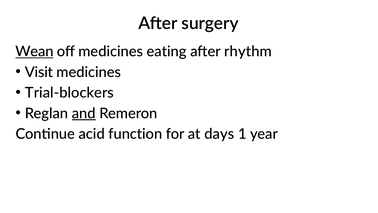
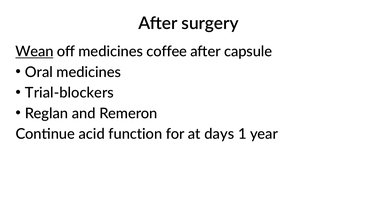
eating: eating -> coffee (167, 51)
rhythm: rhythm -> capsule (248, 51)
Visit: Visit -> Oral (39, 72)
and underline: present -> none (84, 113)
